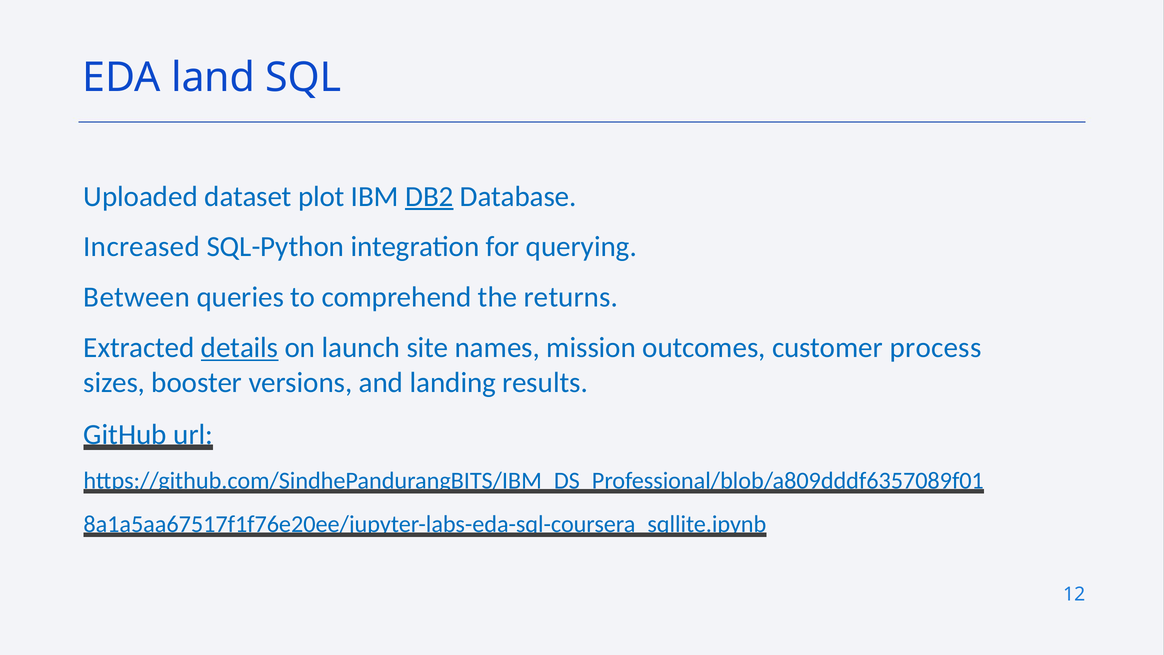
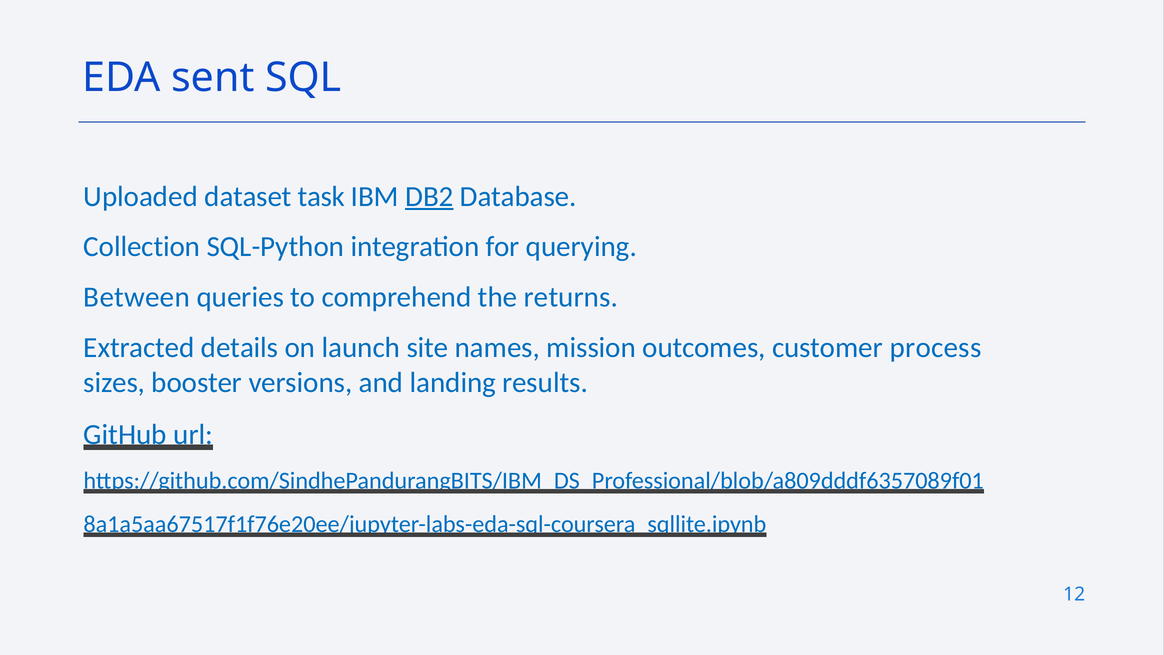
land: land -> sent (213, 78)
plot: plot -> task (321, 196)
Increased: Increased -> Collection (142, 247)
details underline: present -> none (240, 348)
